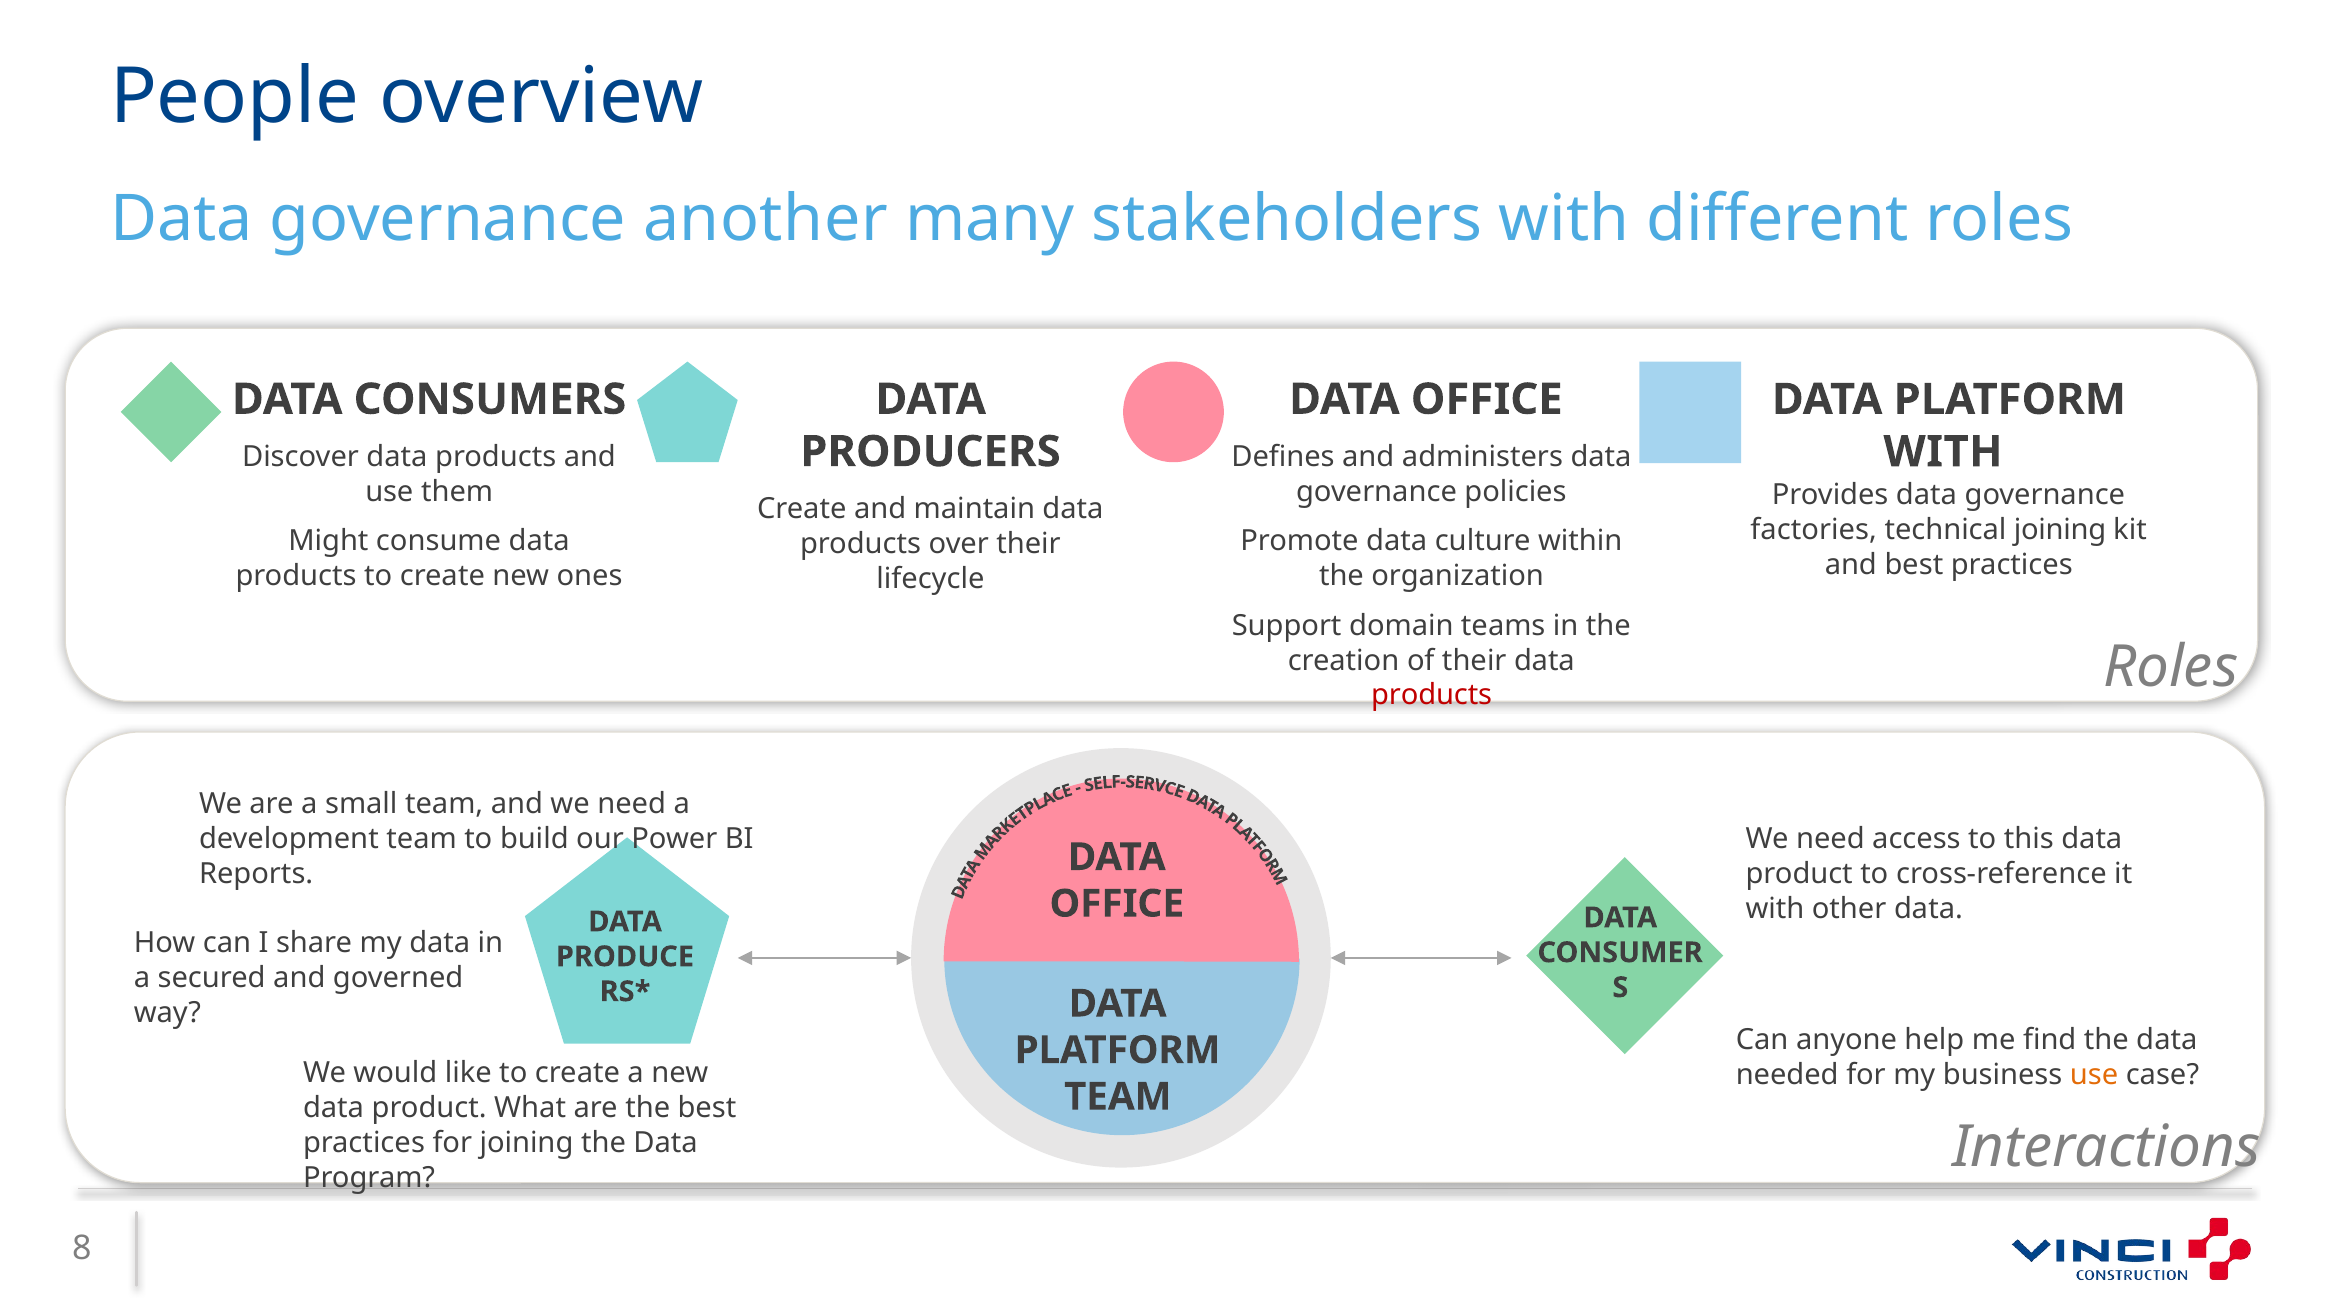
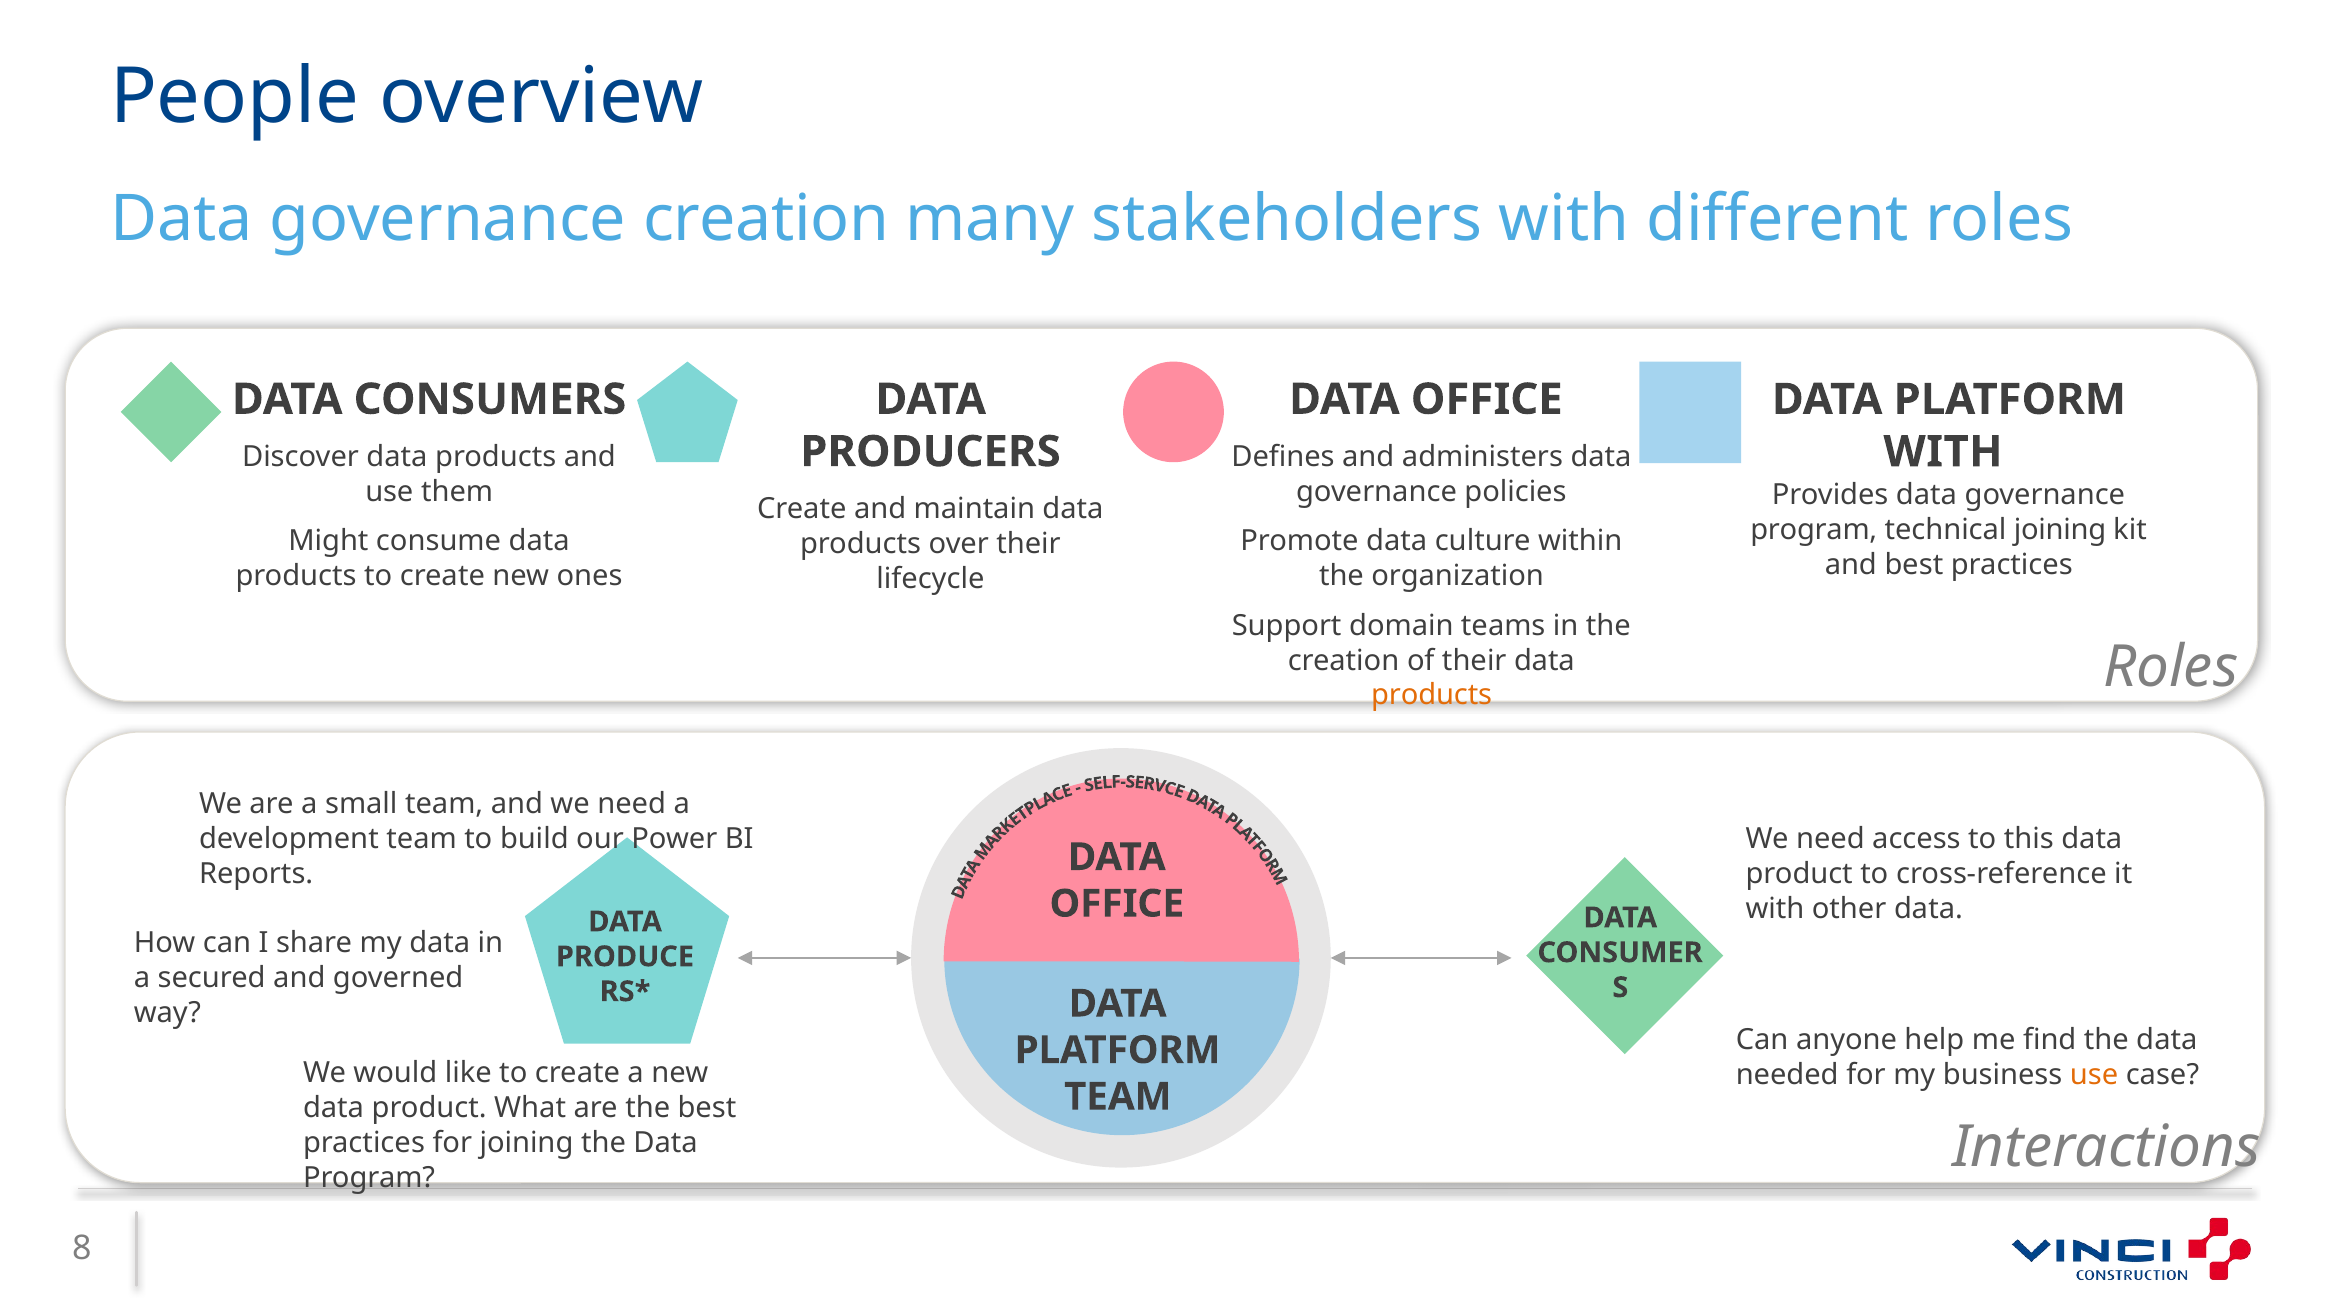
governance another: another -> creation (766, 219)
factories: factories -> program (1814, 530)
products colour: red -> orange (1432, 696)
